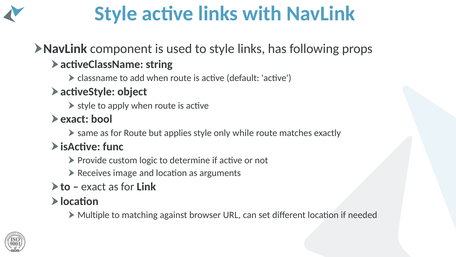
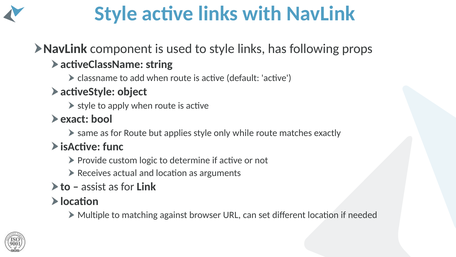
image: image -> actual (125, 173)
exact: exact -> assist (94, 186)
